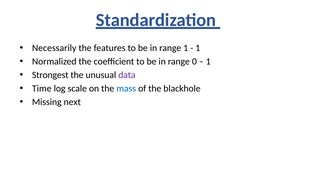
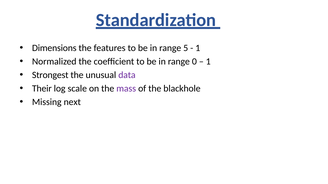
Necessarily: Necessarily -> Dimensions (54, 48)
range 1: 1 -> 5 (186, 48)
Time: Time -> Their (42, 89)
mass colour: blue -> purple (126, 89)
